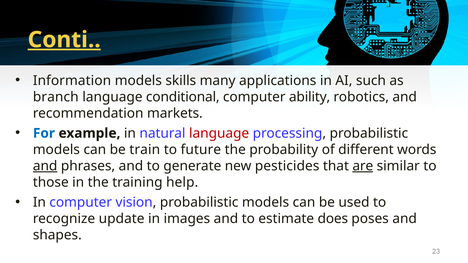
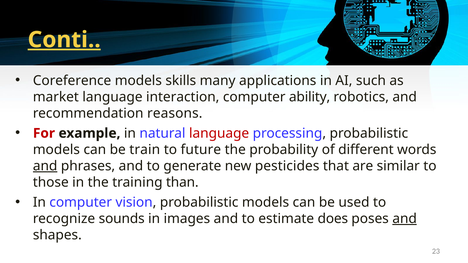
Information: Information -> Coreference (72, 81)
branch: branch -> market (56, 97)
conditional: conditional -> interaction (183, 97)
markets: markets -> reasons (175, 113)
For colour: blue -> red (44, 133)
are underline: present -> none (363, 166)
help: help -> than (182, 183)
update: update -> sounds (122, 219)
and underline: none -> present (405, 219)
